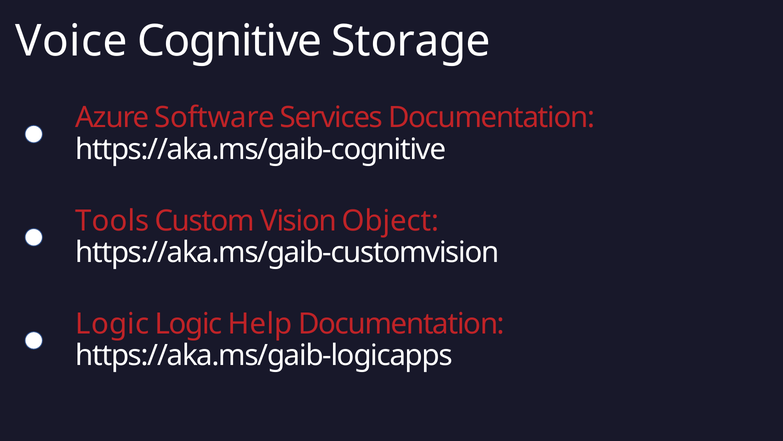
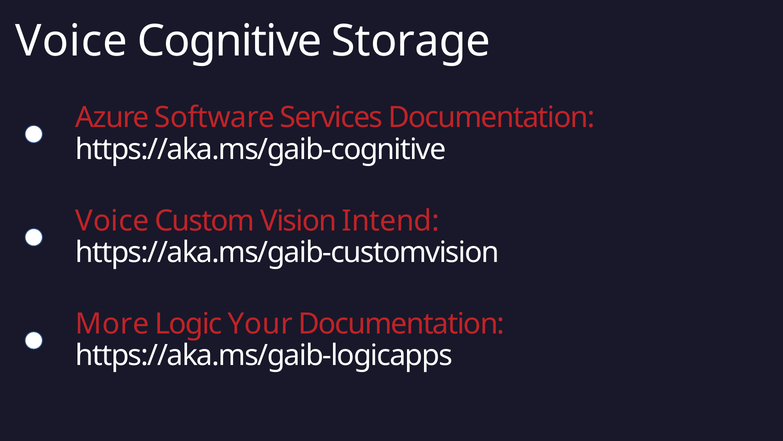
Tools: Tools -> Voice (112, 221)
Object: Object -> Intend (391, 221)
Logic: Logic -> More (112, 324)
Help: Help -> Your (260, 324)
